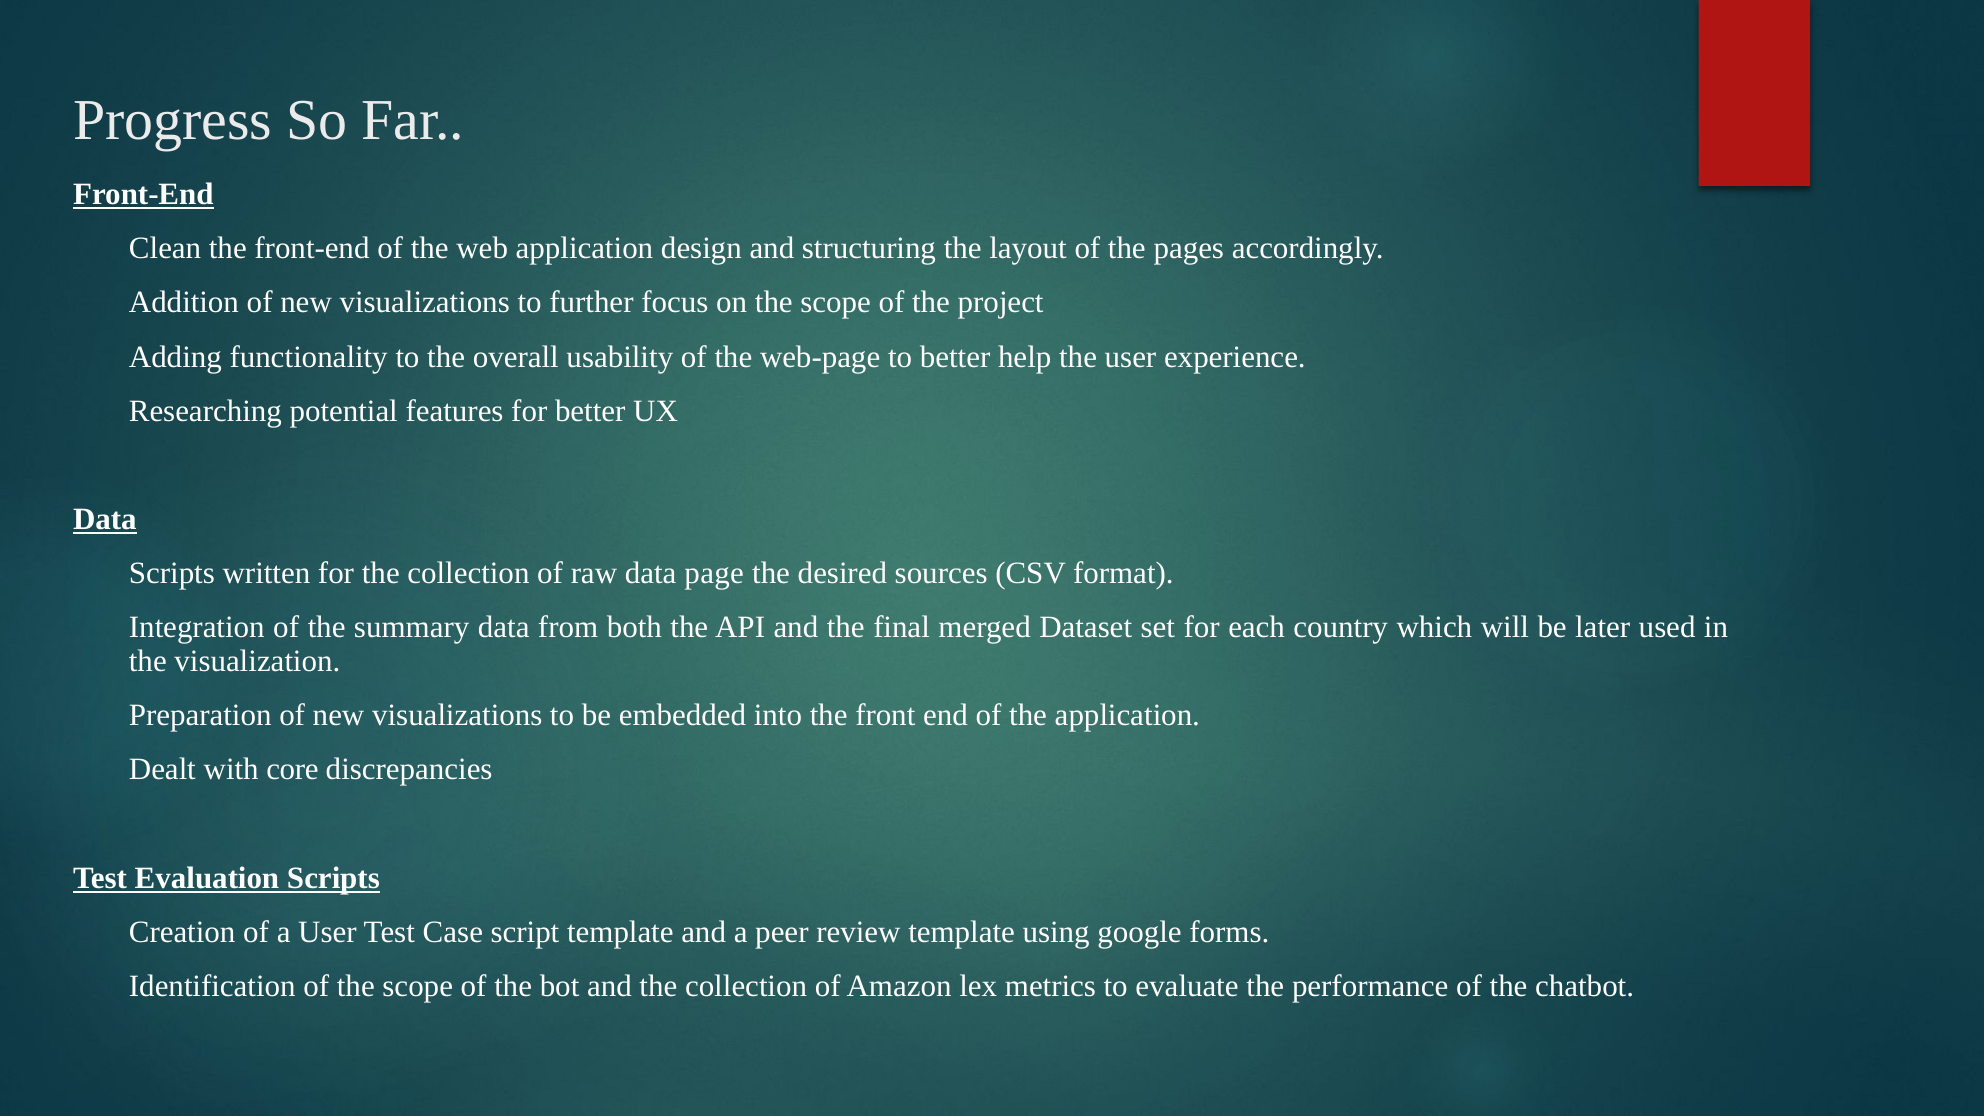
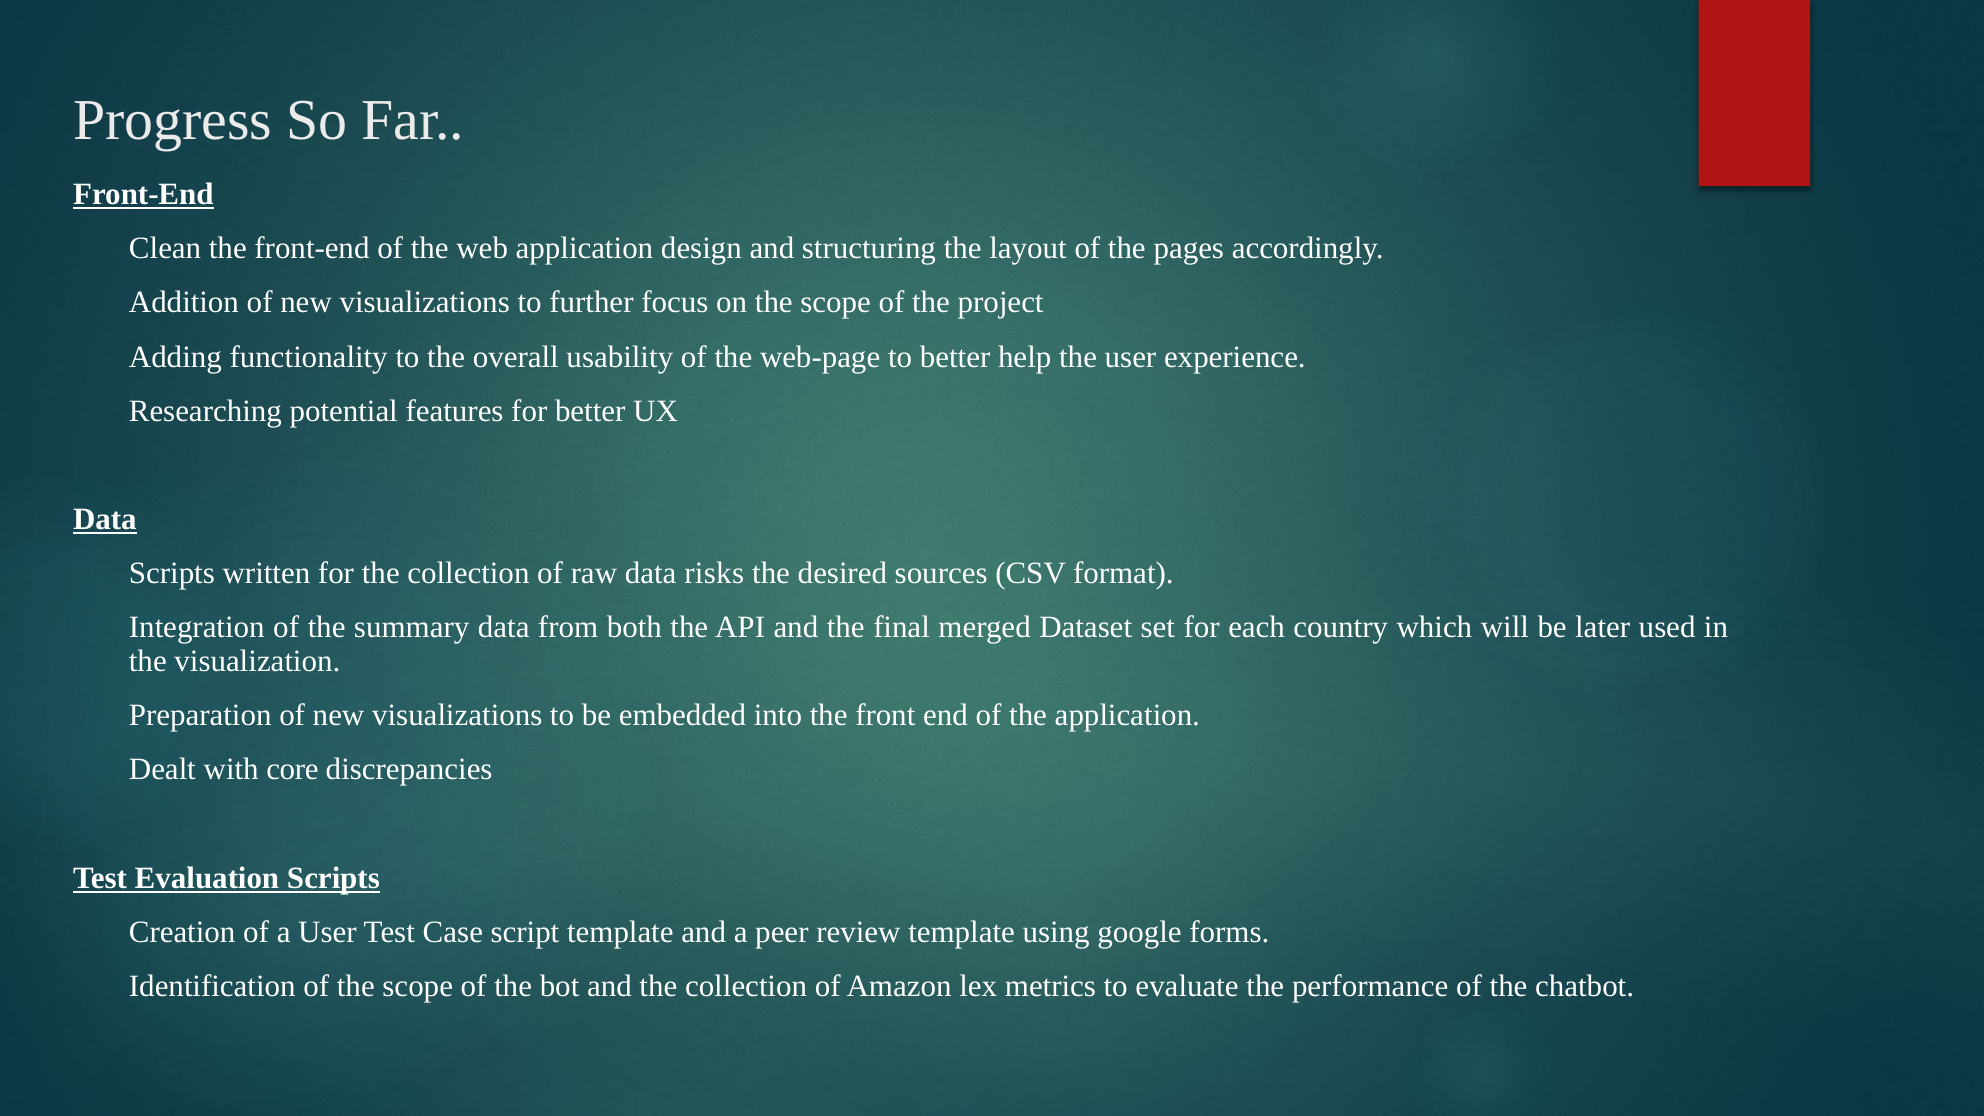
page: page -> risks (714, 574)
